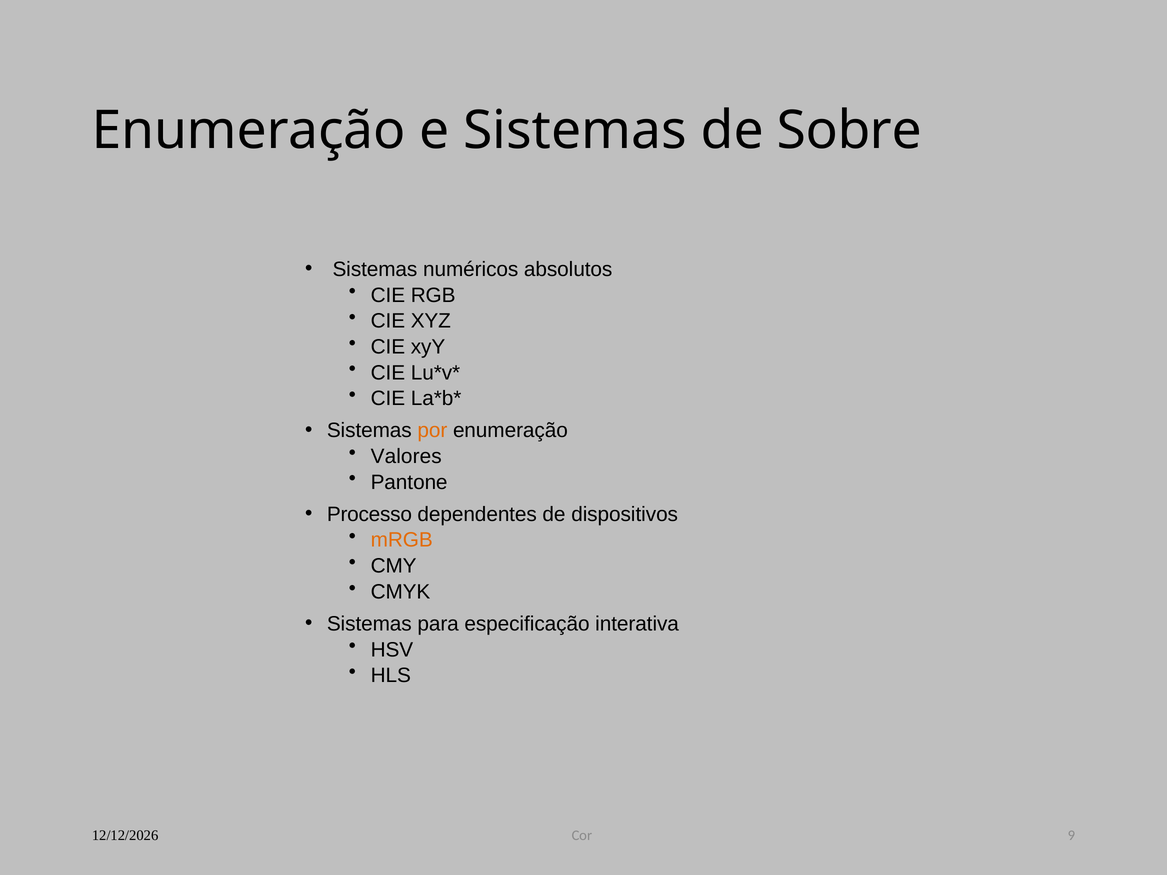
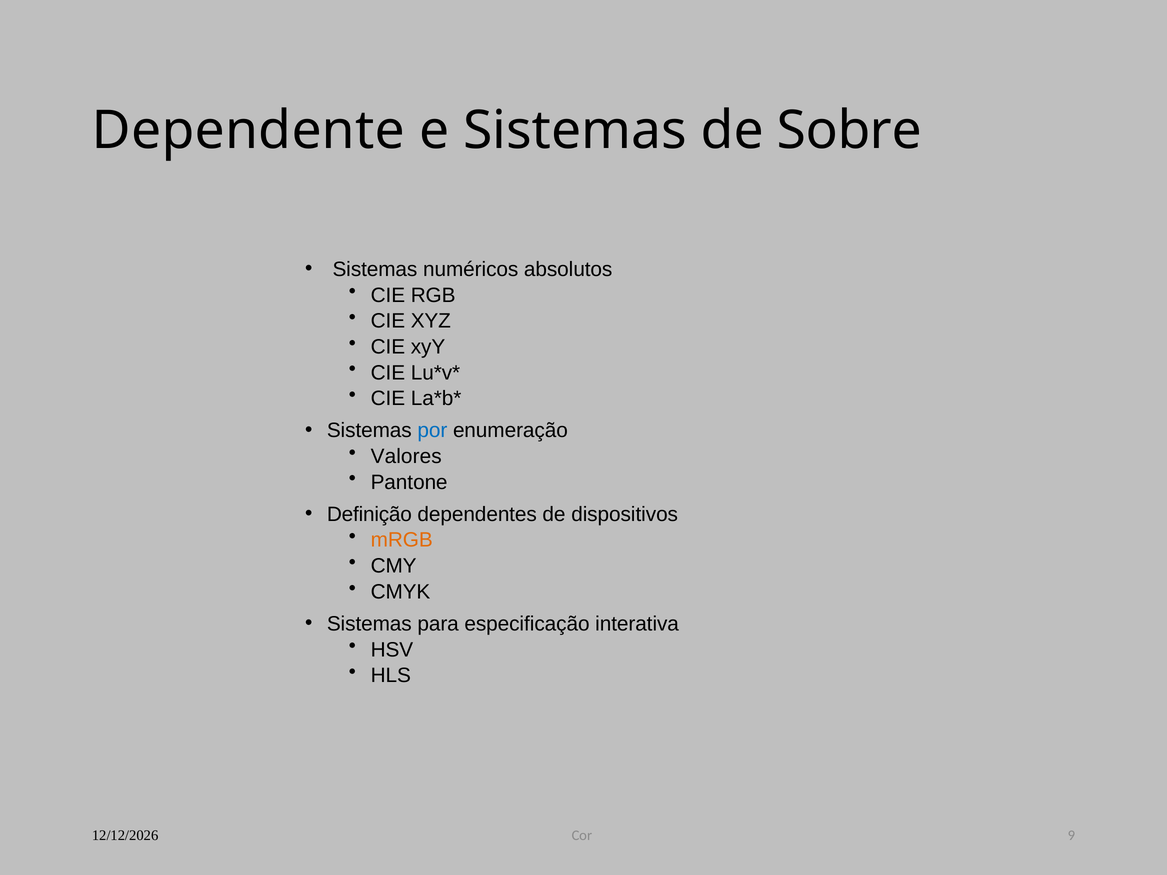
Enumeração: Enumeração -> Dependente (248, 131)
por colour: orange -> blue (432, 431)
Processo: Processo -> Definição (369, 514)
